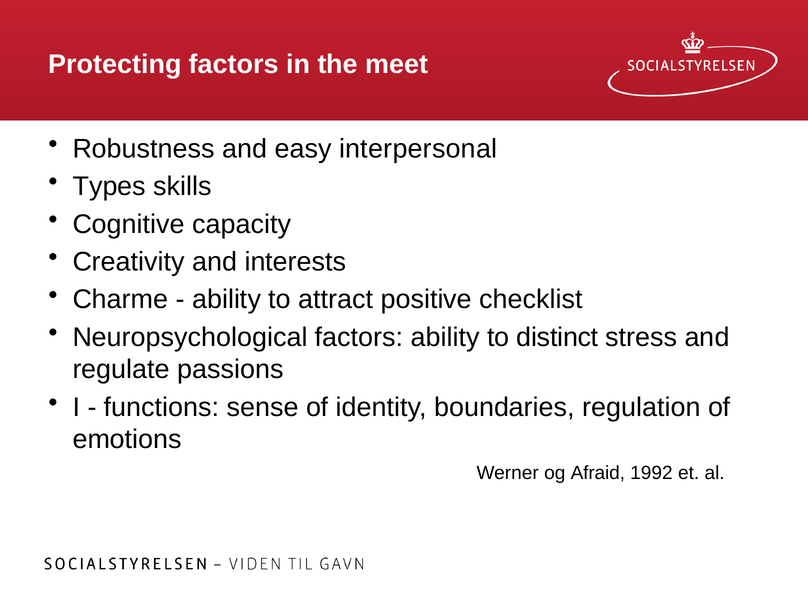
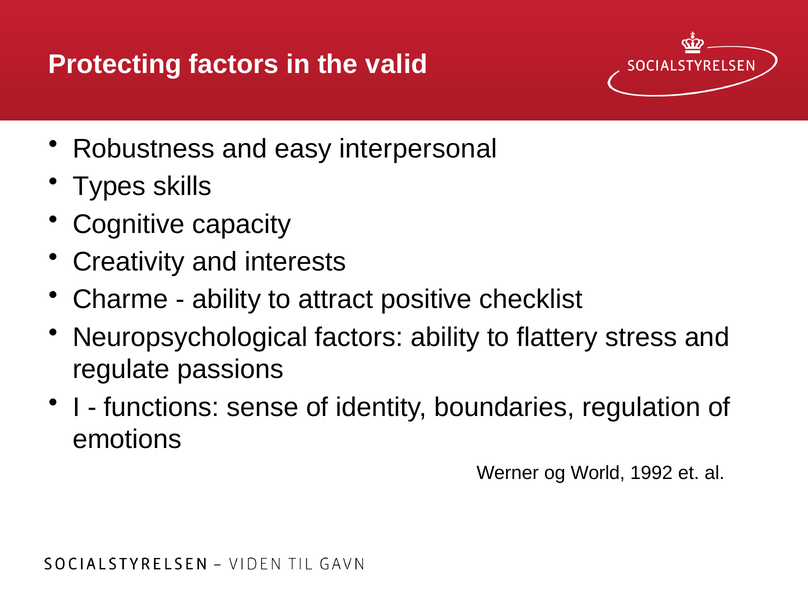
meet: meet -> valid (397, 64)
distinct: distinct -> flattery (557, 337)
Afraid: Afraid -> World (598, 473)
